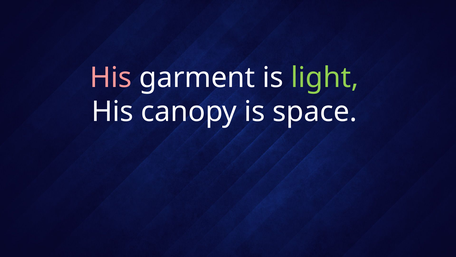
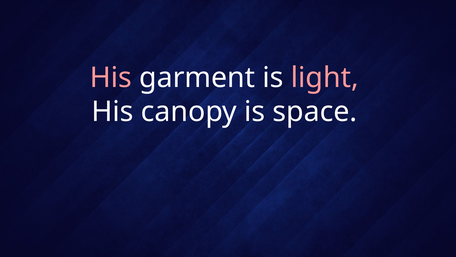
light colour: light green -> pink (325, 77)
